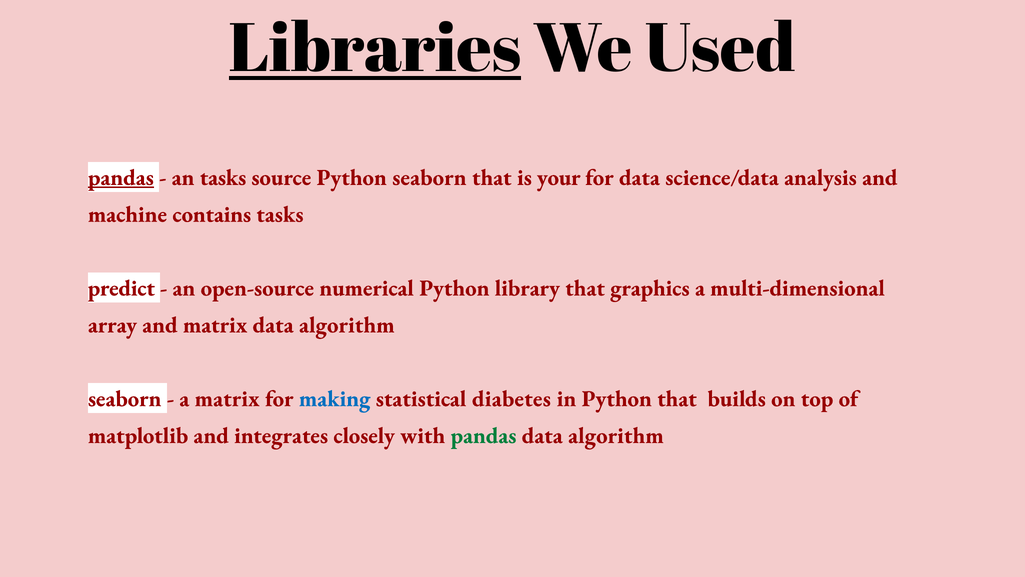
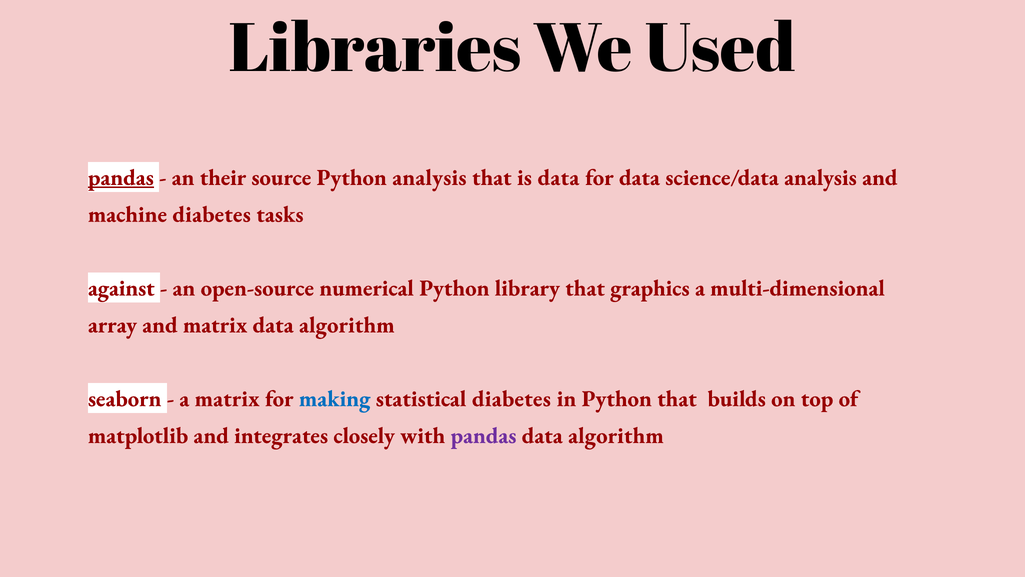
Libraries underline: present -> none (375, 49)
an tasks: tasks -> their (223, 177)
Python seaborn: seaborn -> analysis (429, 177)
is your: your -> data (558, 177)
machine contains: contains -> diabetes (212, 214)
predict: predict -> against (121, 288)
pandas colour: green -> purple (483, 435)
